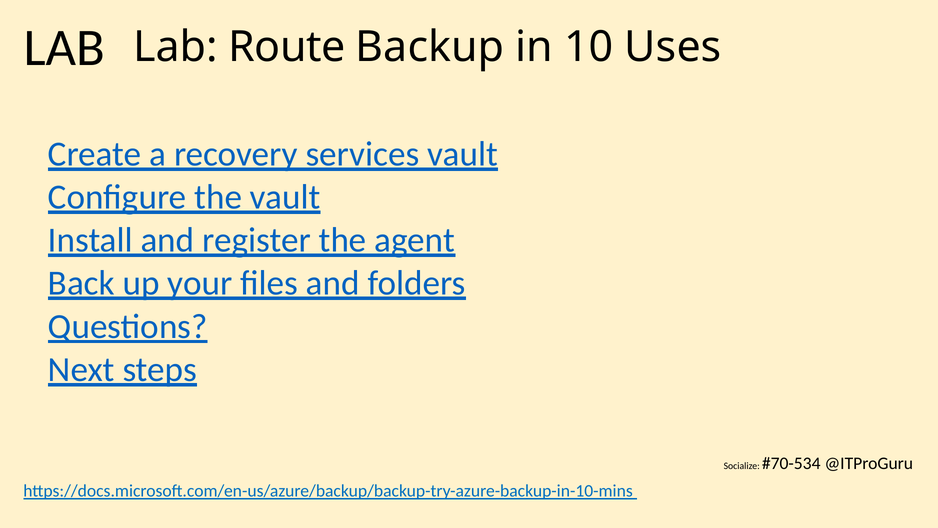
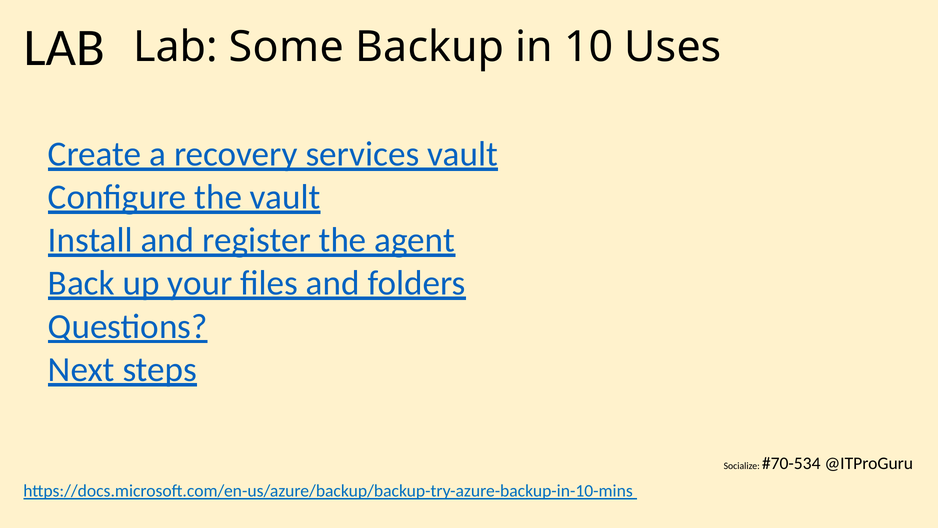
Route: Route -> Some (286, 47)
